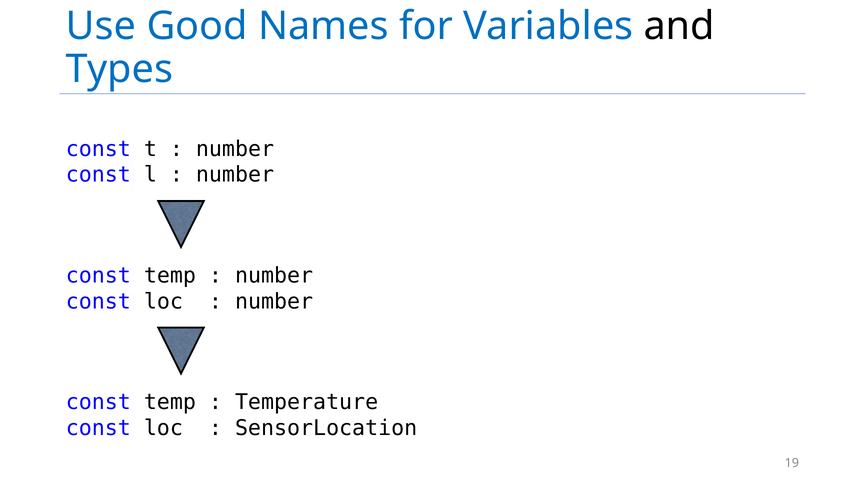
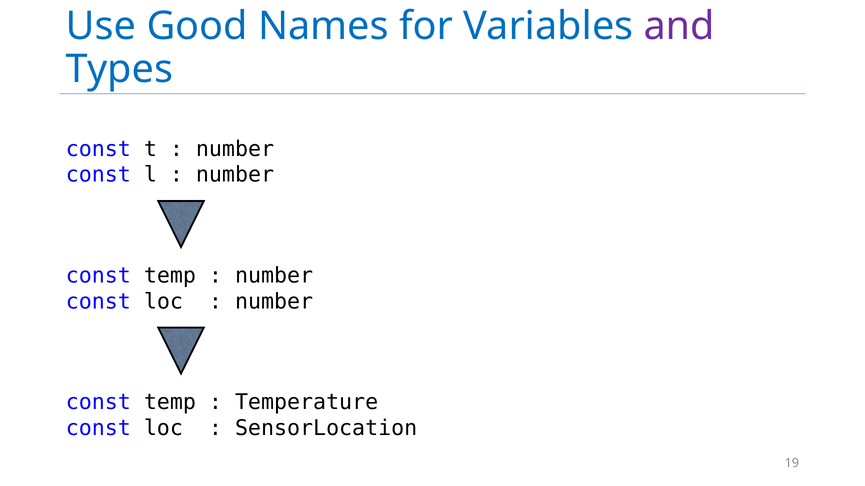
and colour: black -> purple (679, 26)
